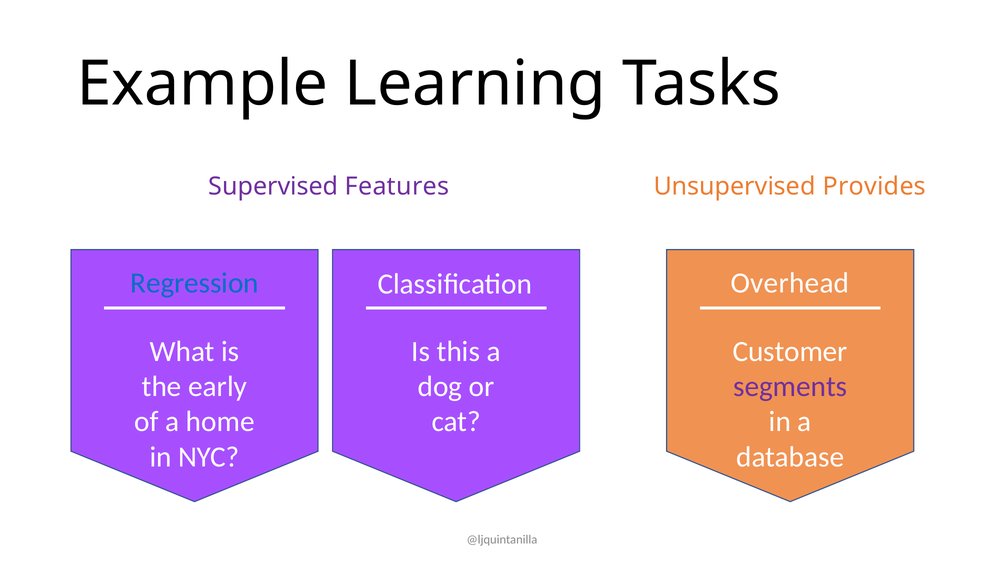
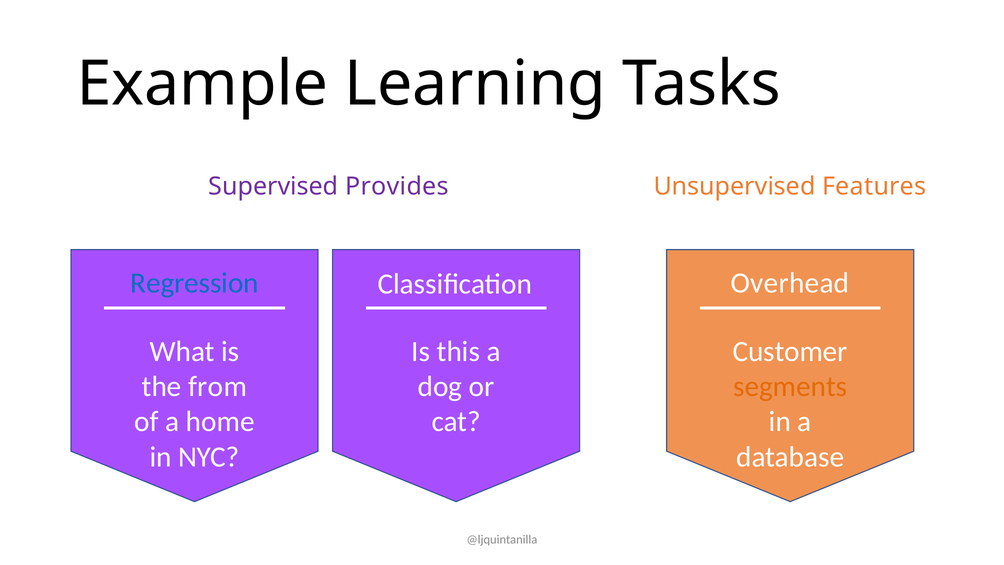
Features: Features -> Provides (397, 187)
Provides: Provides -> Features (874, 187)
early: early -> from (217, 386)
segments colour: purple -> orange (790, 386)
